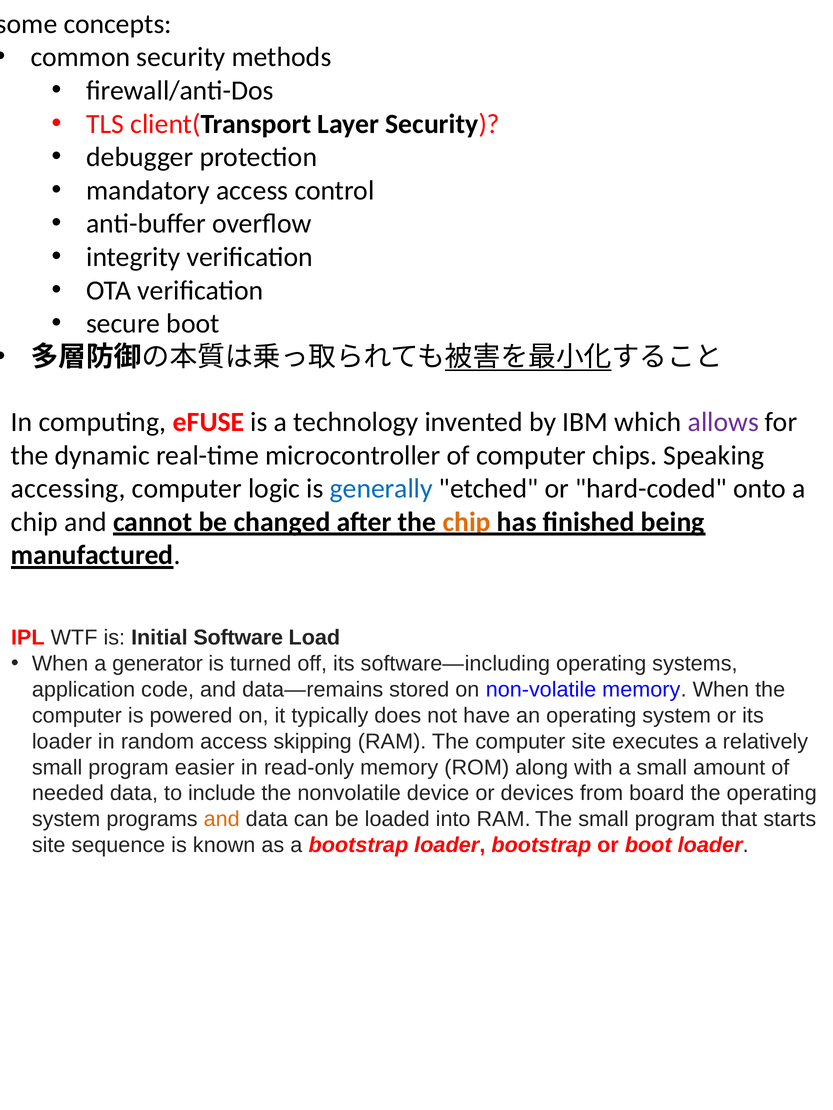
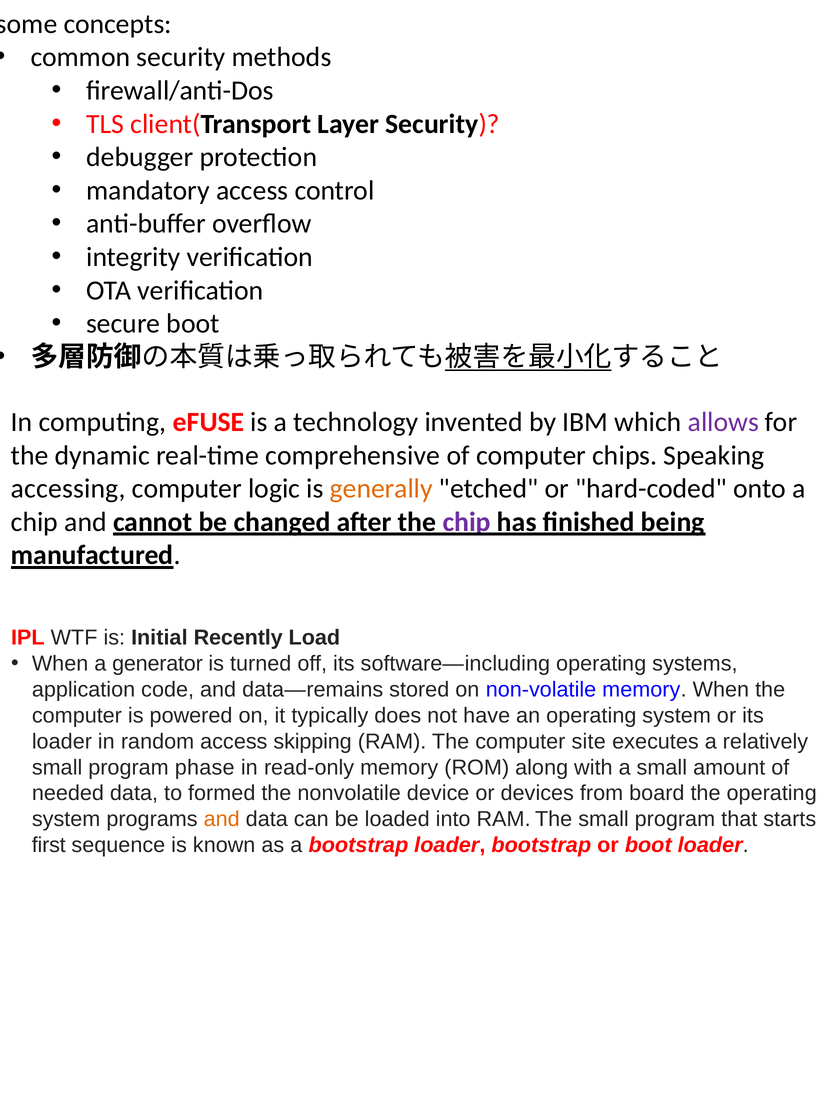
microcontroller: microcontroller -> comprehensive (353, 456)
generally colour: blue -> orange (381, 489)
chip colour: orange -> purple (467, 522)
Software: Software -> Recently (238, 638)
easier: easier -> phase (205, 768)
include: include -> formed (222, 794)
site: site -> first (49, 846)
